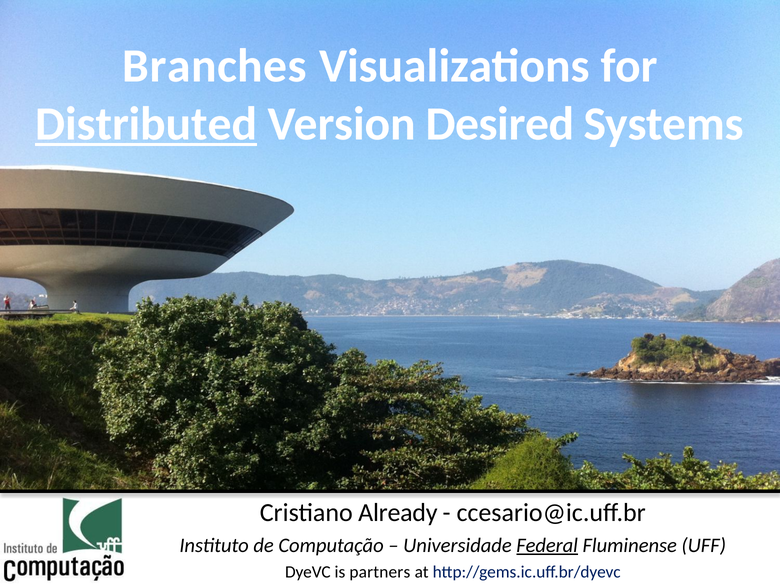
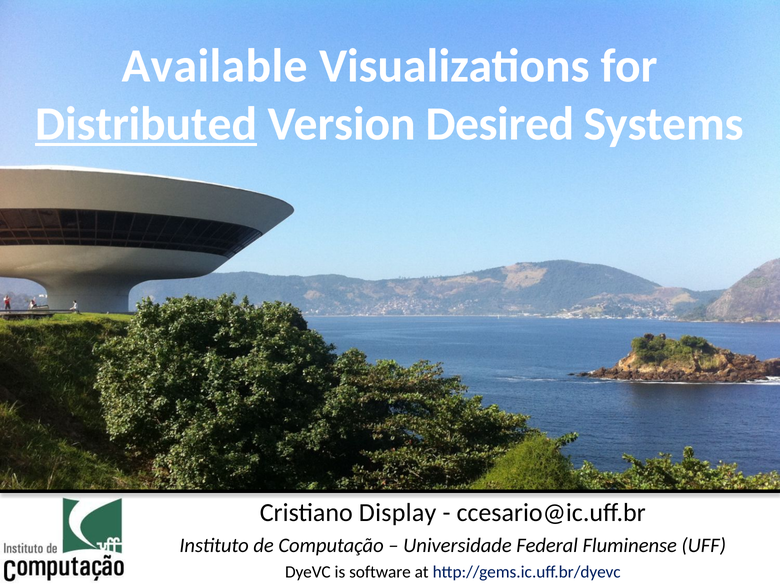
Branches: Branches -> Available (215, 66)
Already: Already -> Display (398, 513)
Federal underline: present -> none (547, 545)
partners: partners -> software (380, 572)
